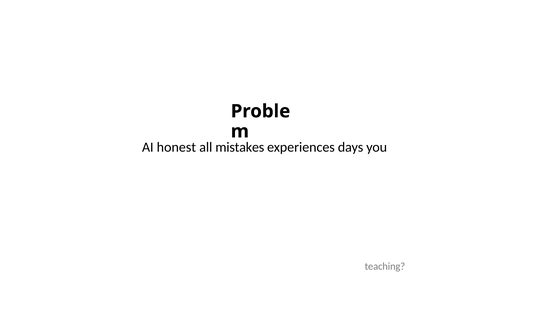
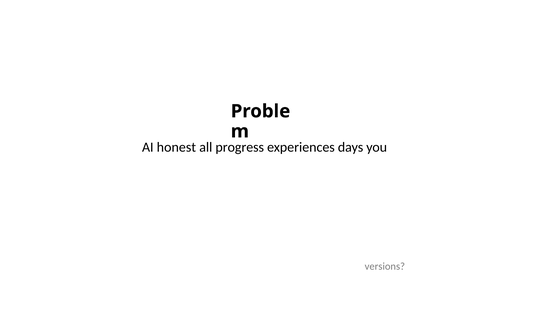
mistakes: mistakes -> progress (240, 147)
teaching: teaching -> versions (385, 266)
